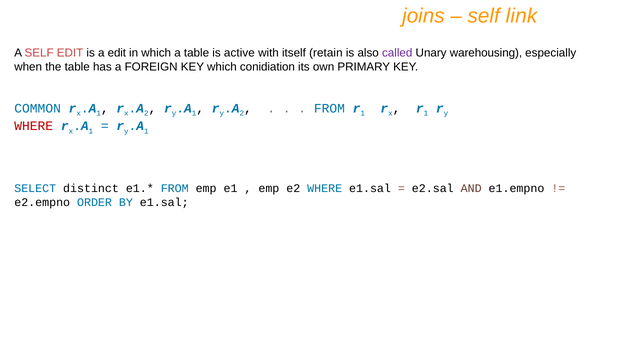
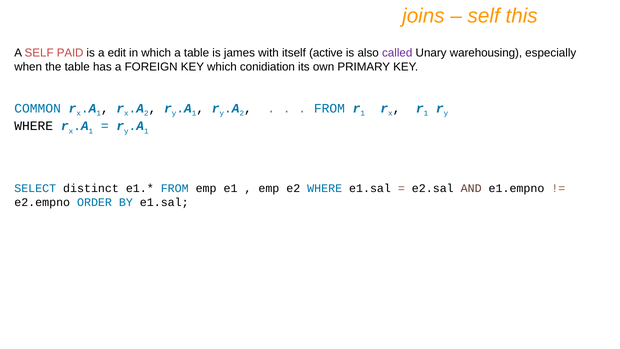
link: link -> this (522, 16)
SELF EDIT: EDIT -> PAID (70, 53)
active: active -> james (239, 53)
retain: retain -> active (326, 53)
WHERE colour: red -> black (34, 126)
